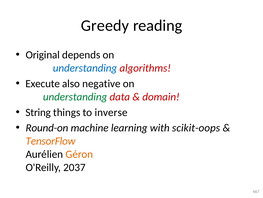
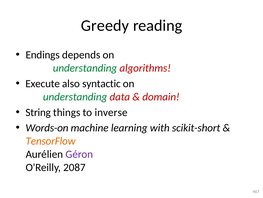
Original: Original -> Endings (43, 55)
understanding colour: blue -> green (85, 68)
negative: negative -> syntactic (102, 83)
Round-on: Round-on -> Words-on (47, 127)
scikit-oops: scikit-oops -> scikit-short (196, 127)
Géron colour: orange -> purple (79, 154)
2037: 2037 -> 2087 (74, 167)
